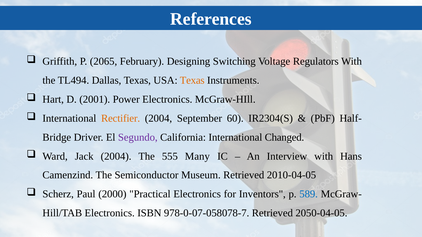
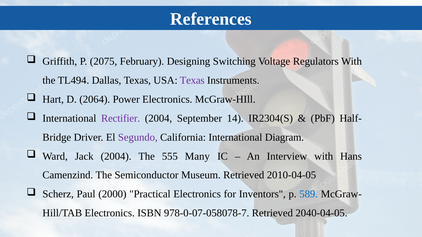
2065: 2065 -> 2075 (104, 61)
Texas colour: orange -> purple (192, 80)
2001: 2001 -> 2064 (95, 99)
Rectifier colour: orange -> purple (121, 118)
60: 60 -> 14 (235, 118)
Changed: Changed -> Diagram (284, 137)
2050-04-05: 2050-04-05 -> 2040-04-05 (321, 213)
